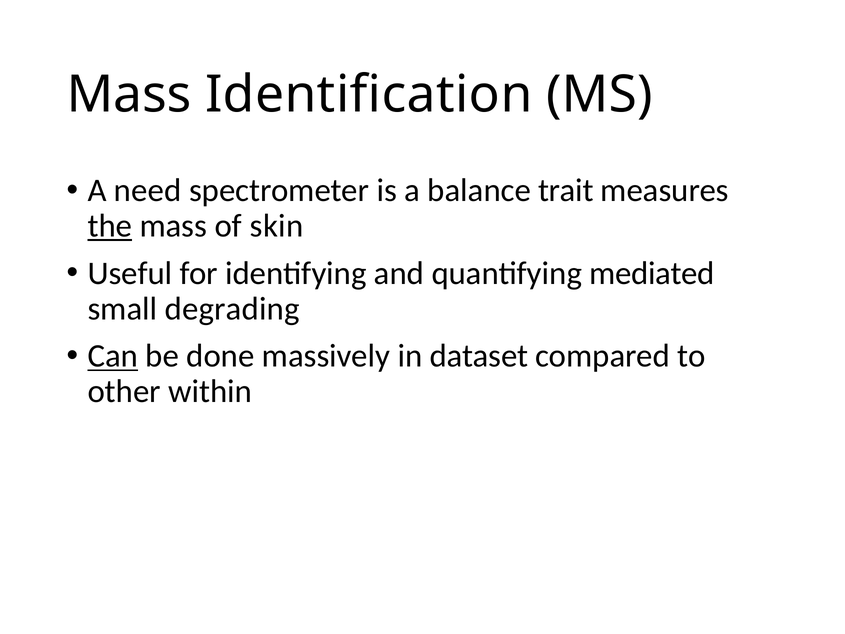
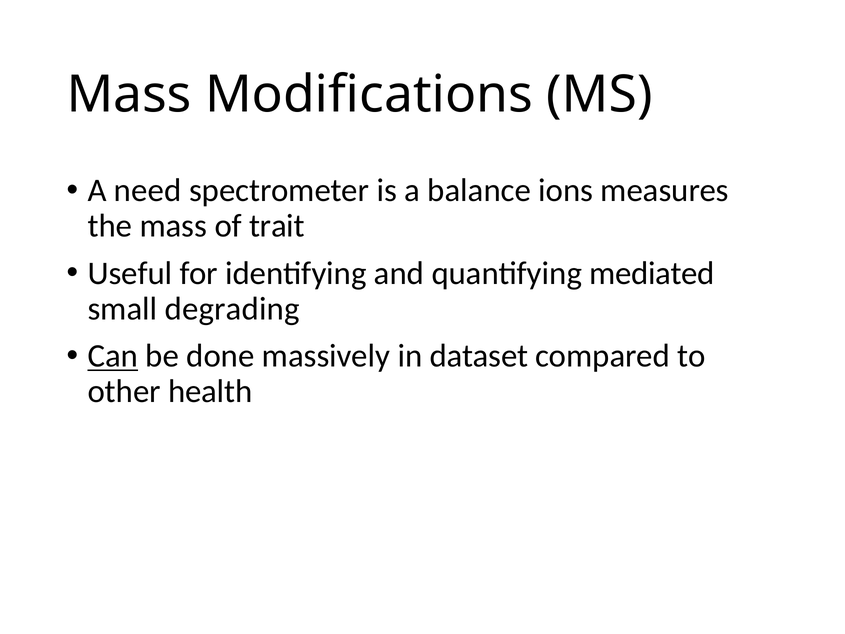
Identification: Identification -> Modifications (369, 95)
trait: trait -> ions (566, 190)
the underline: present -> none (110, 226)
skin: skin -> trait (277, 226)
within: within -> health (210, 391)
